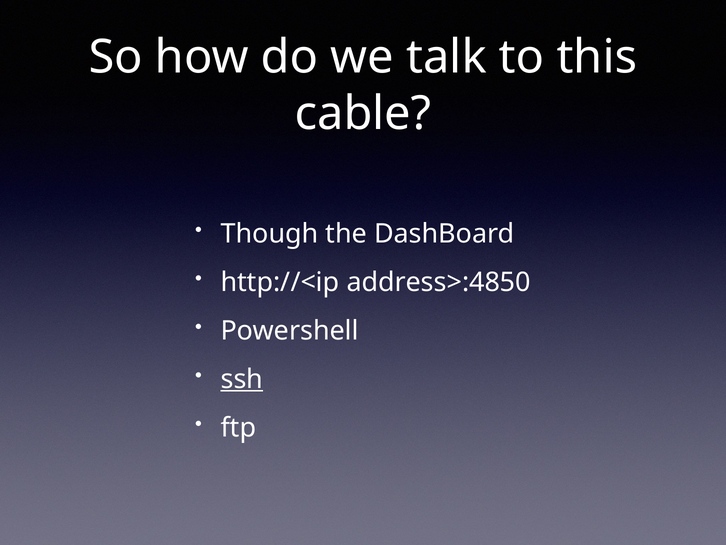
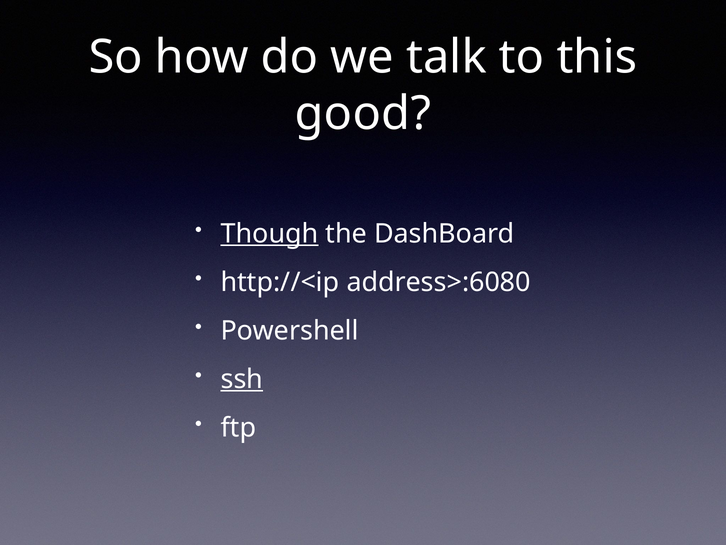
cable: cable -> good (363, 113)
Though underline: none -> present (270, 233)
address>:4850: address>:4850 -> address>:6080 (439, 282)
